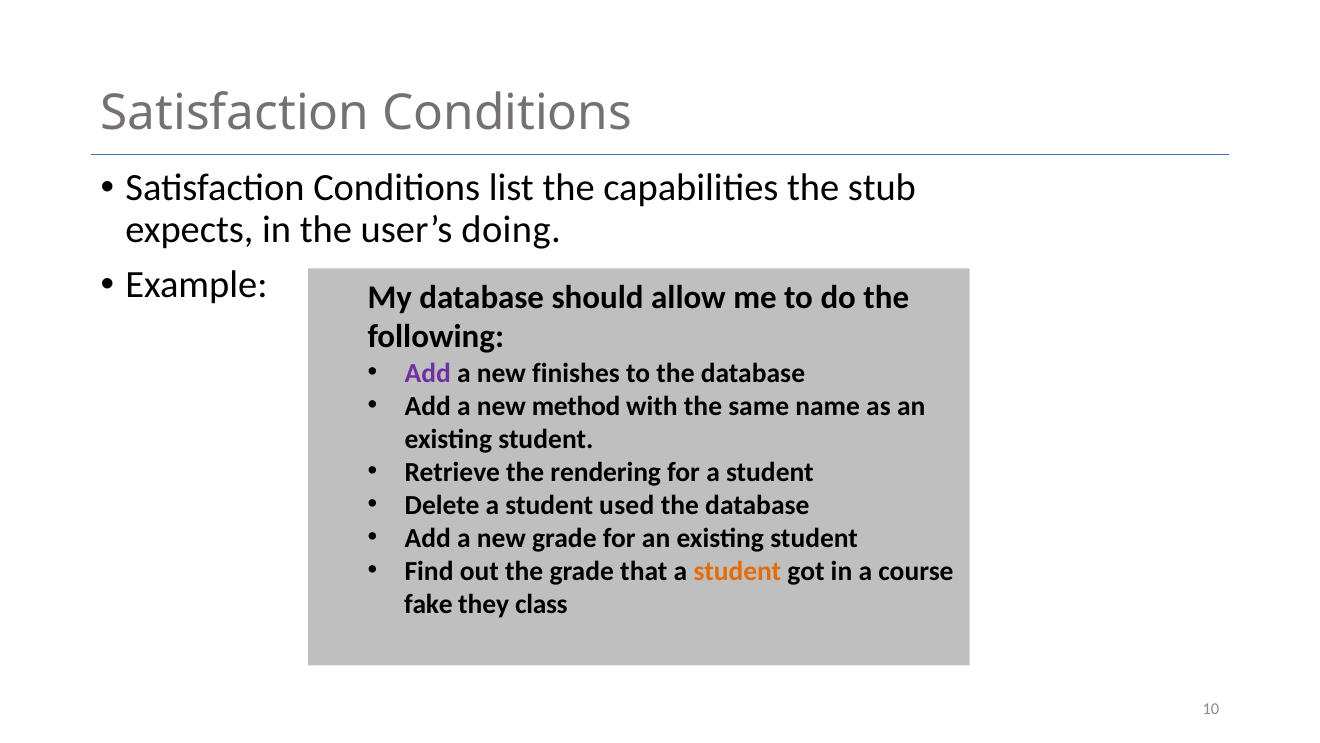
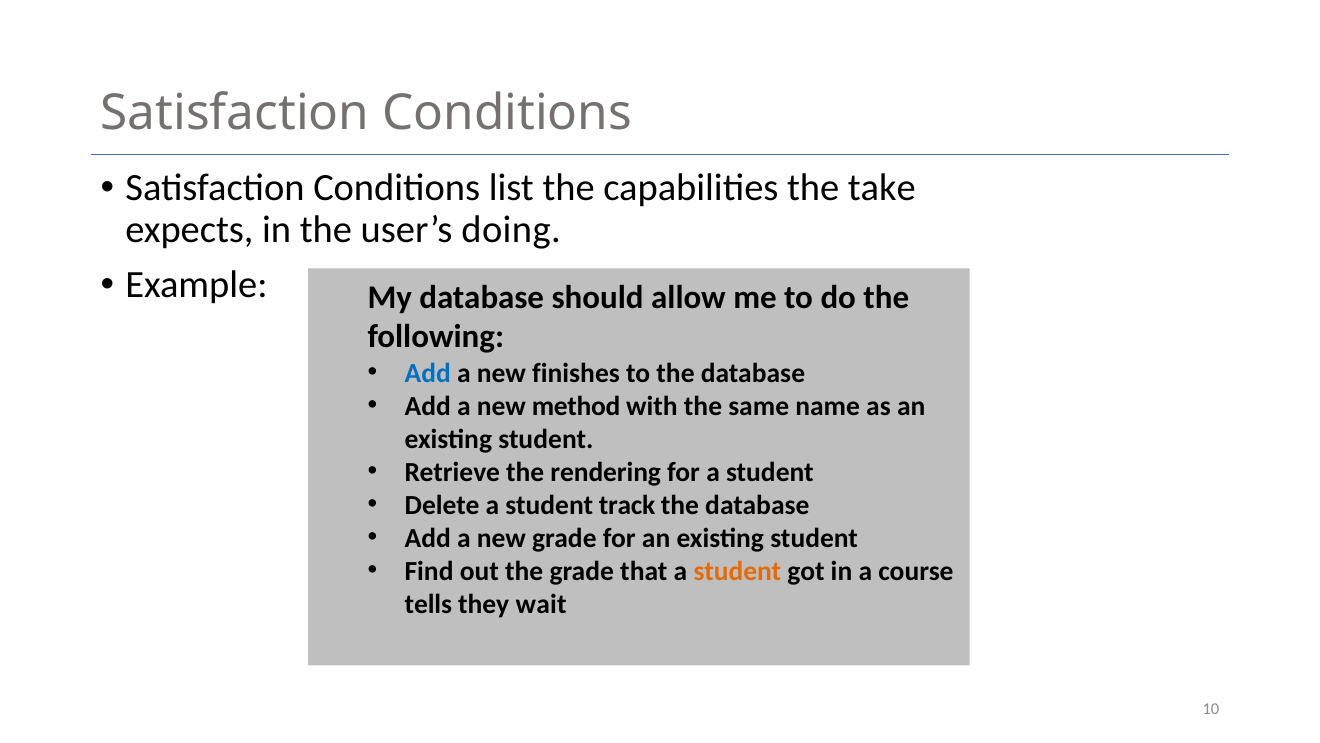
stub: stub -> take (882, 188)
Add colour: purple -> blue (428, 373)
used: used -> track (627, 505)
fake: fake -> tells (428, 604)
class: class -> wait (541, 604)
